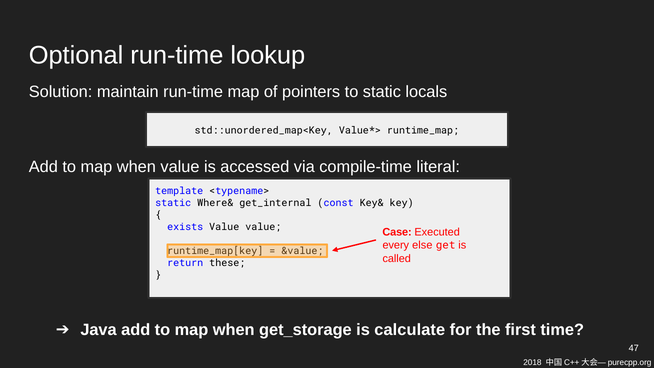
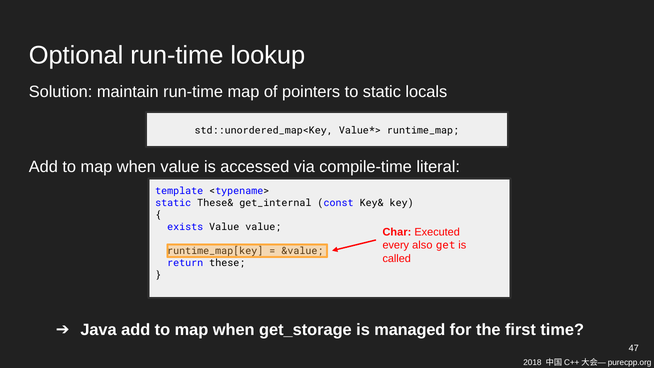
Where&: Where& -> These& (215, 203)
Case: Case -> Char (397, 232)
else: else -> also (422, 245)
calculate: calculate -> managed (410, 330)
